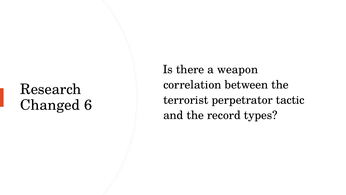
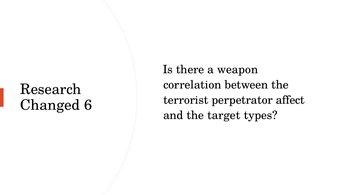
tactic: tactic -> affect (290, 100)
record: record -> target (224, 115)
